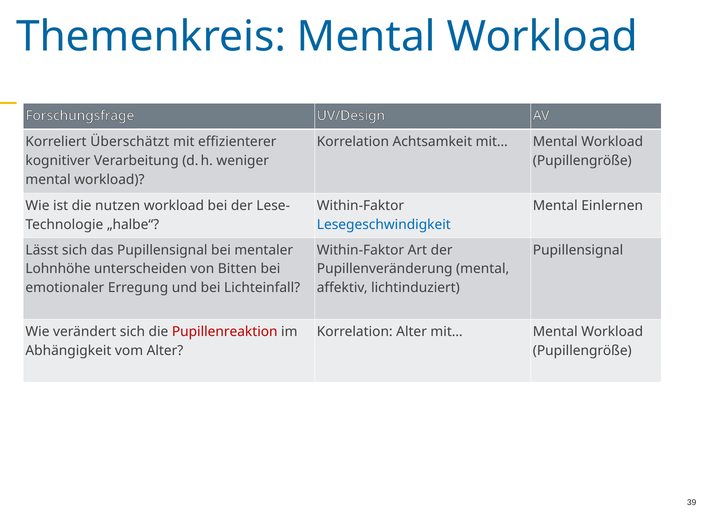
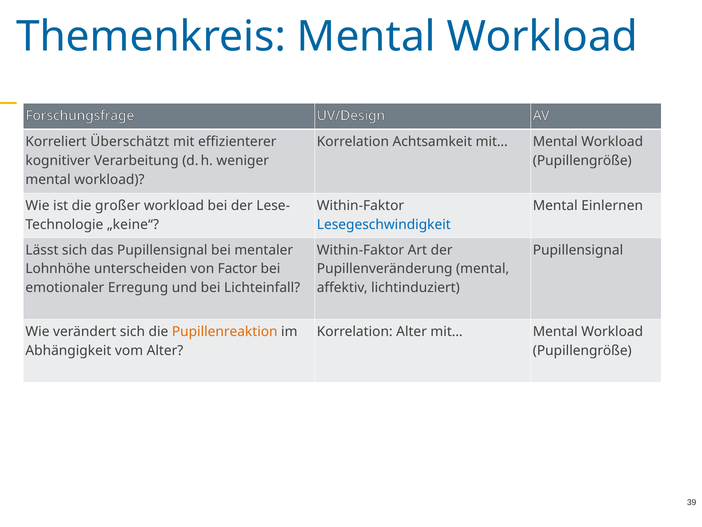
nutzen: nutzen -> großer (118, 206)
„halbe“: „halbe“ -> „keine“ (133, 224)
Bitten: Bitten -> Factor (238, 269)
Pupillenreaktion colour: red -> orange (225, 332)
